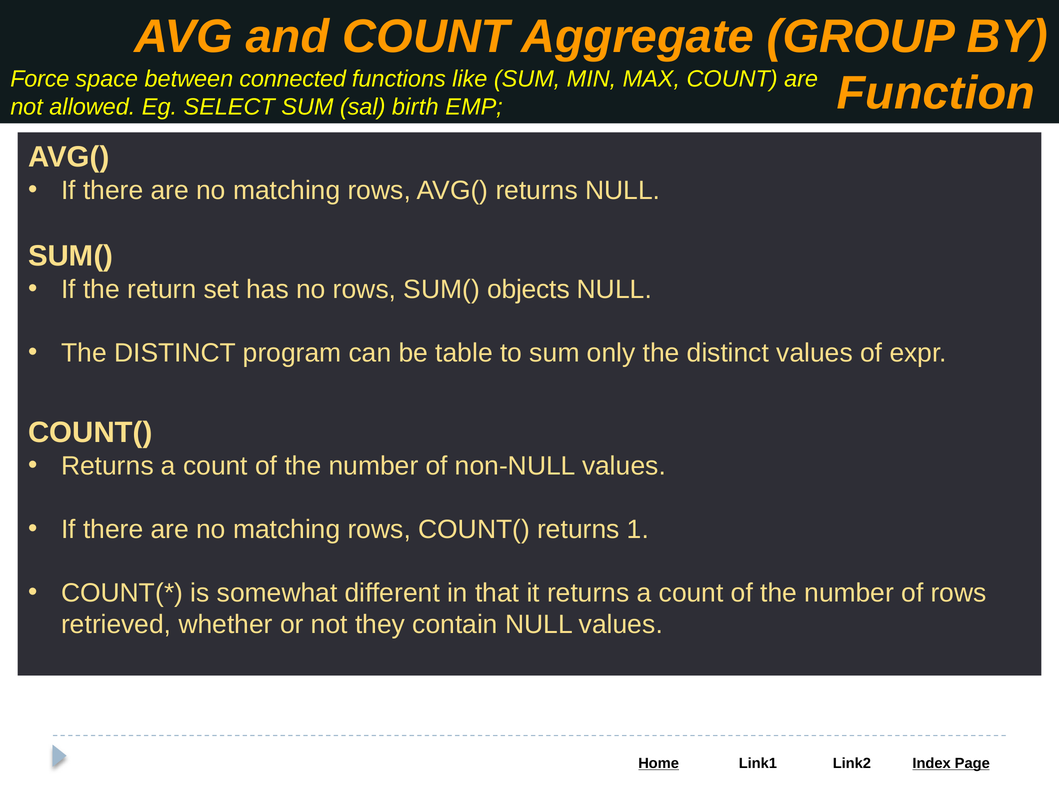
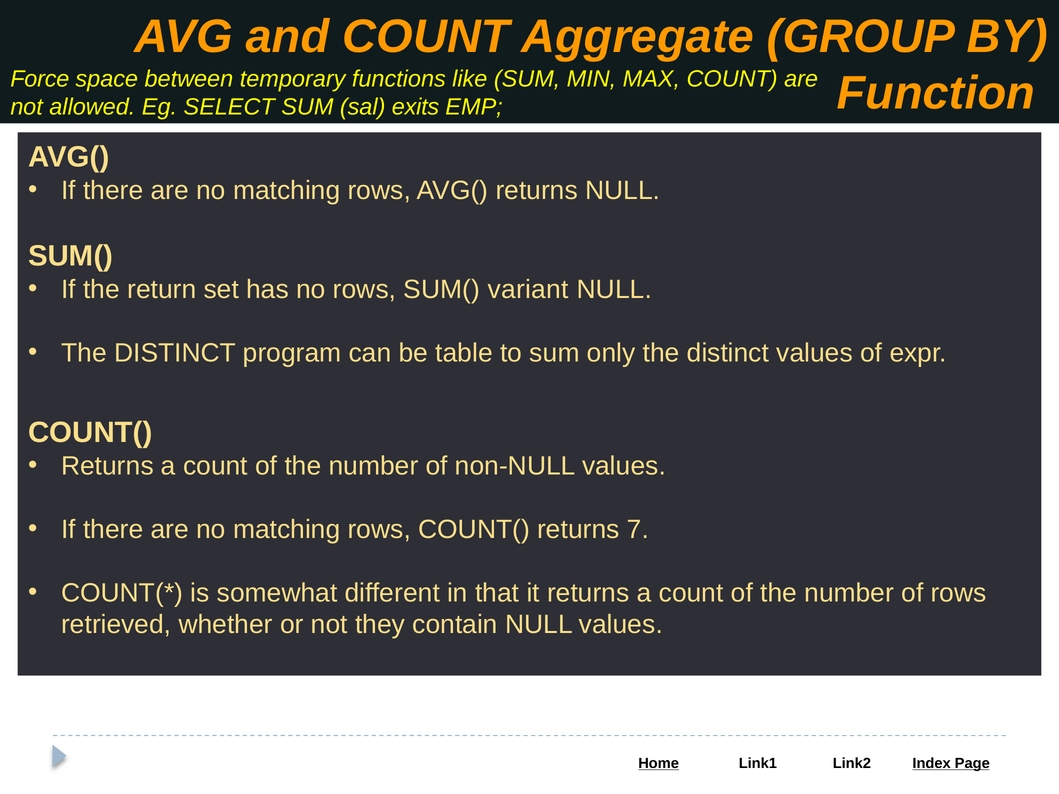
connected: connected -> temporary (293, 79)
birth: birth -> exits (416, 107)
objects: objects -> variant (528, 289)
1: 1 -> 7 (638, 530)
